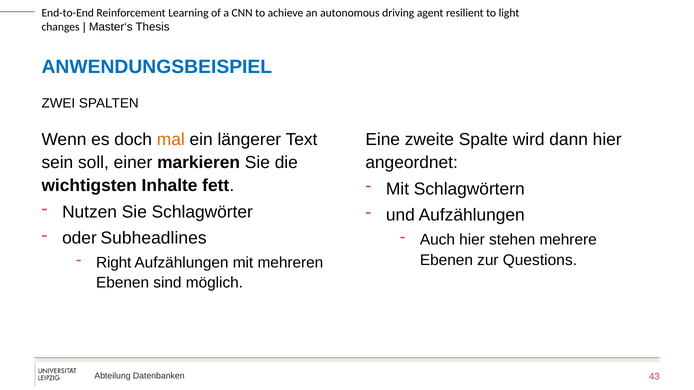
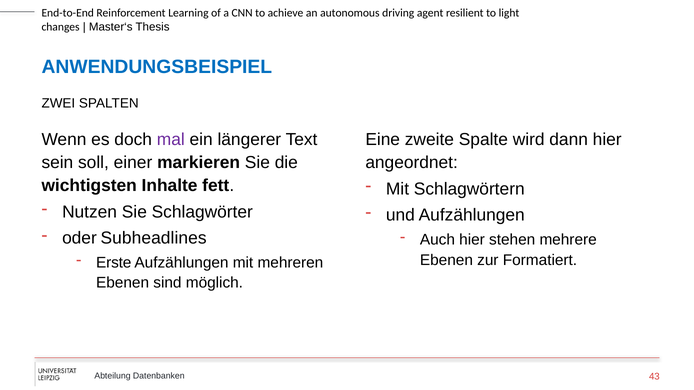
mal colour: orange -> purple (171, 140)
Questions: Questions -> Formatiert (540, 260)
Right: Right -> Erste (114, 263)
